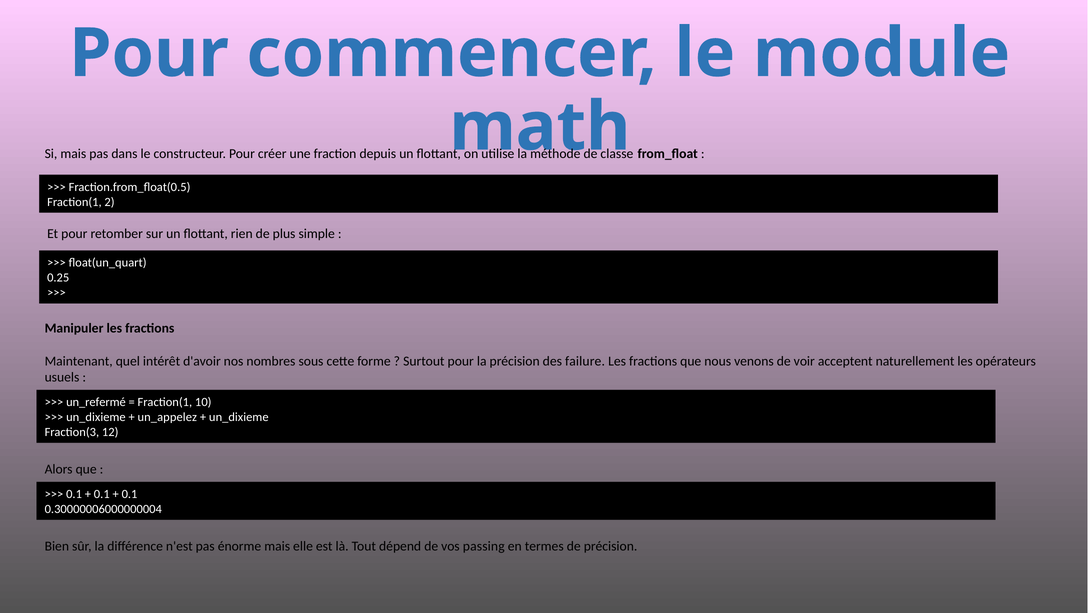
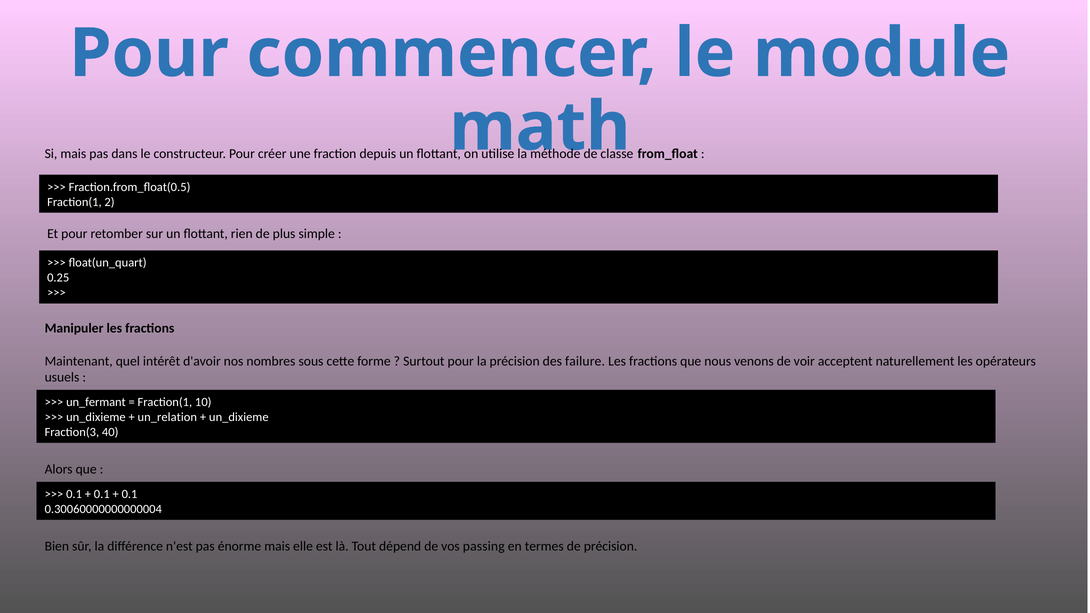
un_refermé: un_refermé -> un_fermant (96, 402)
un_appelez: un_appelez -> un_relation (167, 417)
12: 12 -> 40 (110, 432)
0.30000006000000004: 0.30000006000000004 -> 0.30060000000000004 (103, 509)
